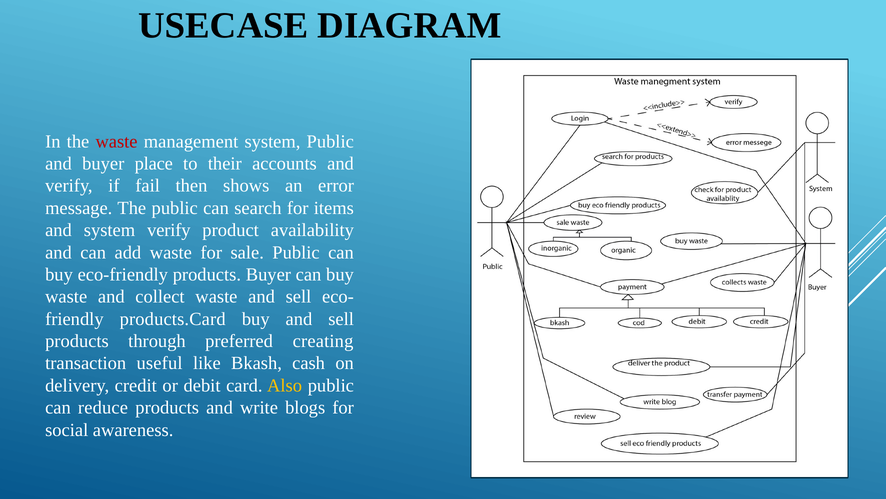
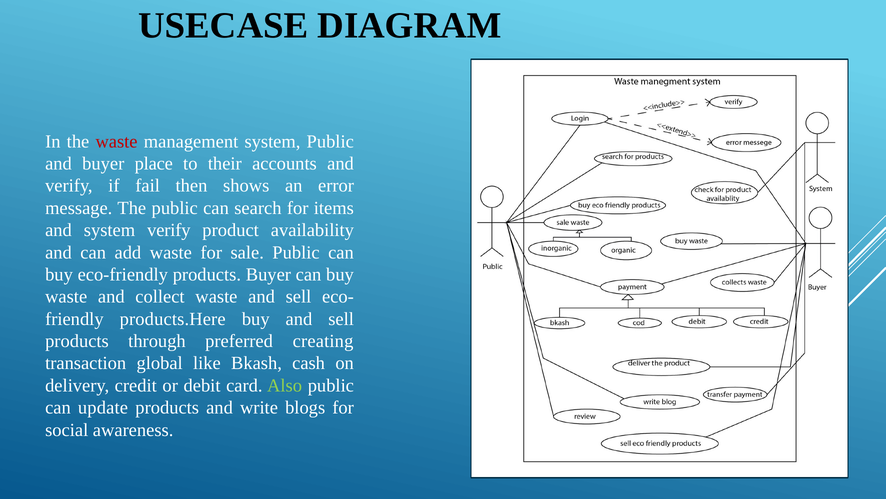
products.Card: products.Card -> products.Here (173, 319)
useful: useful -> global (160, 363)
Also colour: yellow -> light green (285, 385)
reduce: reduce -> update (103, 407)
